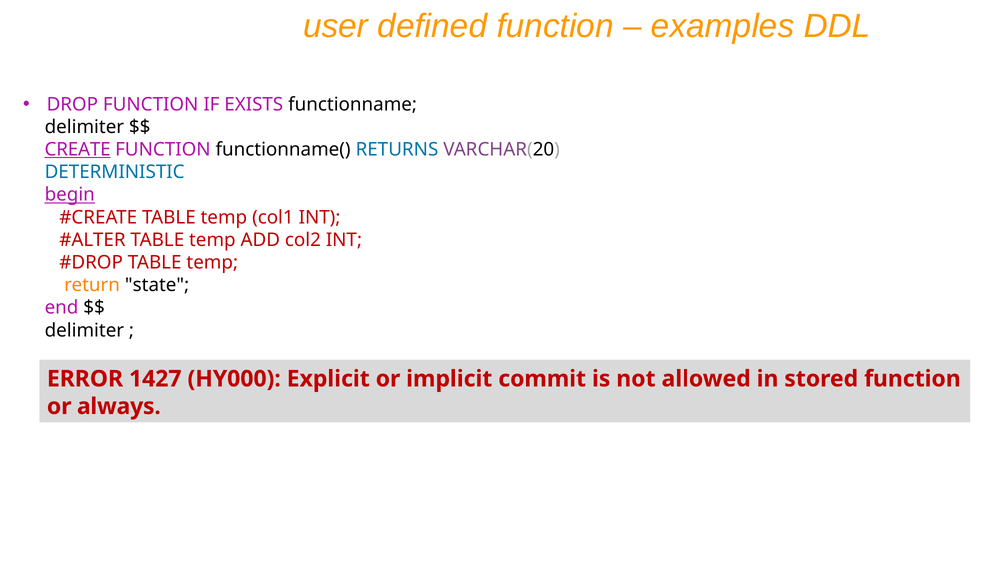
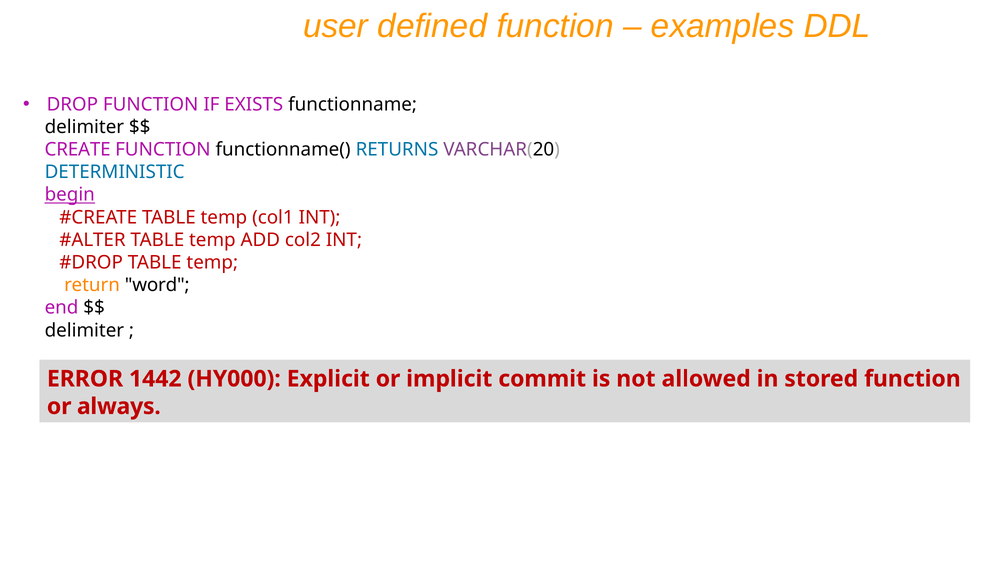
CREATE underline: present -> none (78, 150)
state: state -> word (157, 285)
1427: 1427 -> 1442 (155, 379)
